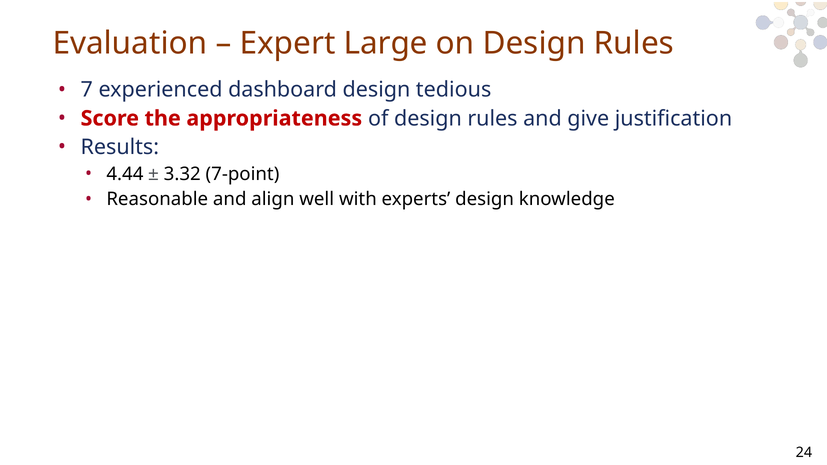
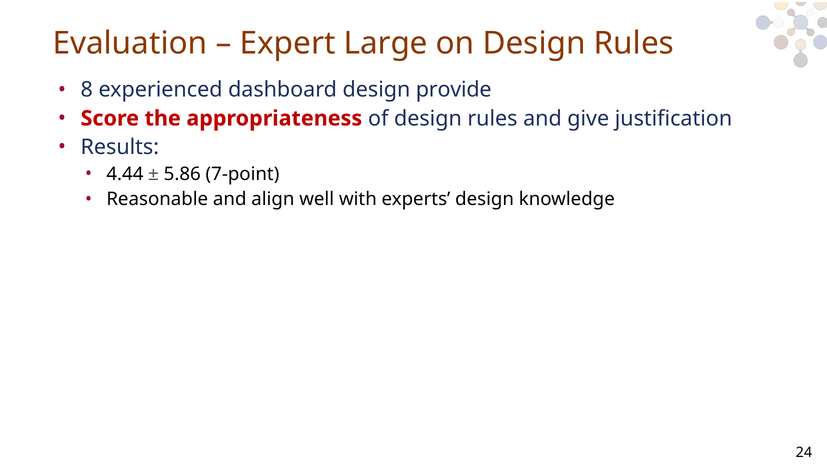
7: 7 -> 8 (87, 90)
tedious: tedious -> provide (454, 90)
3.32: 3.32 -> 5.86 (182, 174)
